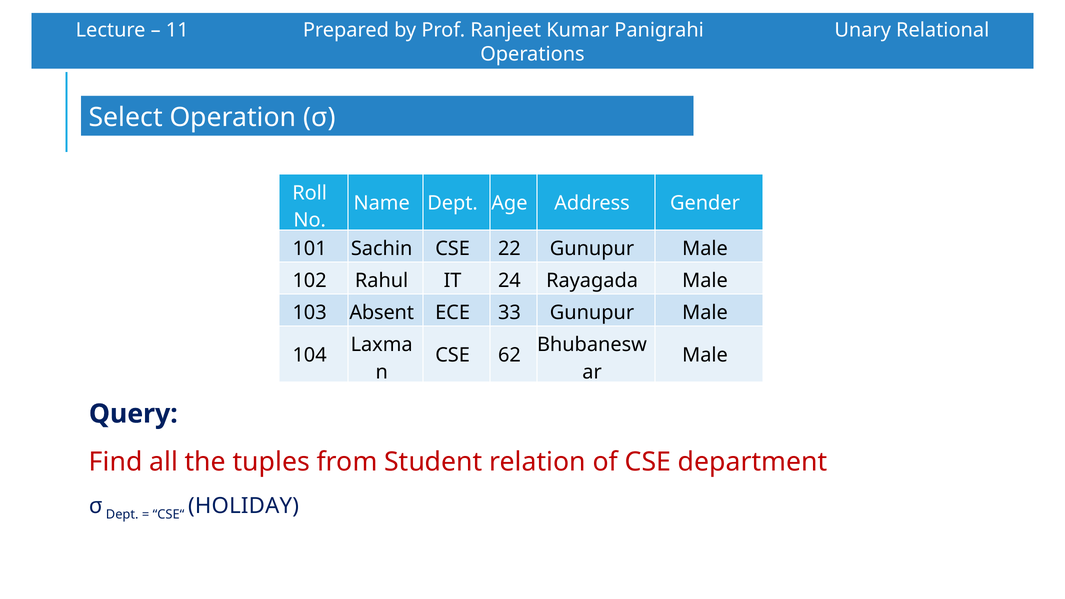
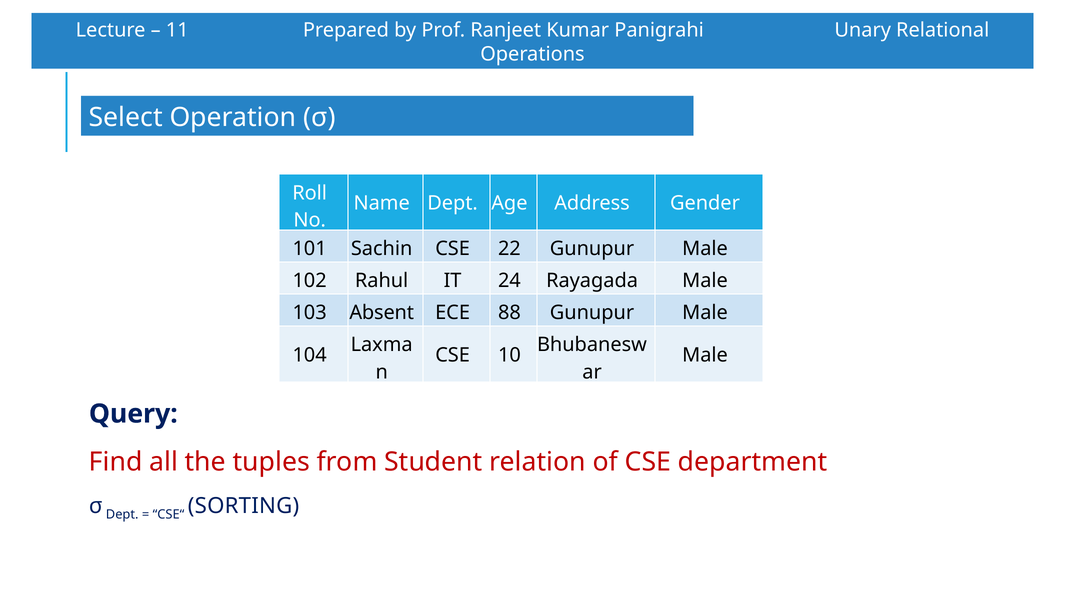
33: 33 -> 88 (509, 313)
62: 62 -> 10 (509, 355)
HOLIDAY: HOLIDAY -> SORTING (244, 506)
